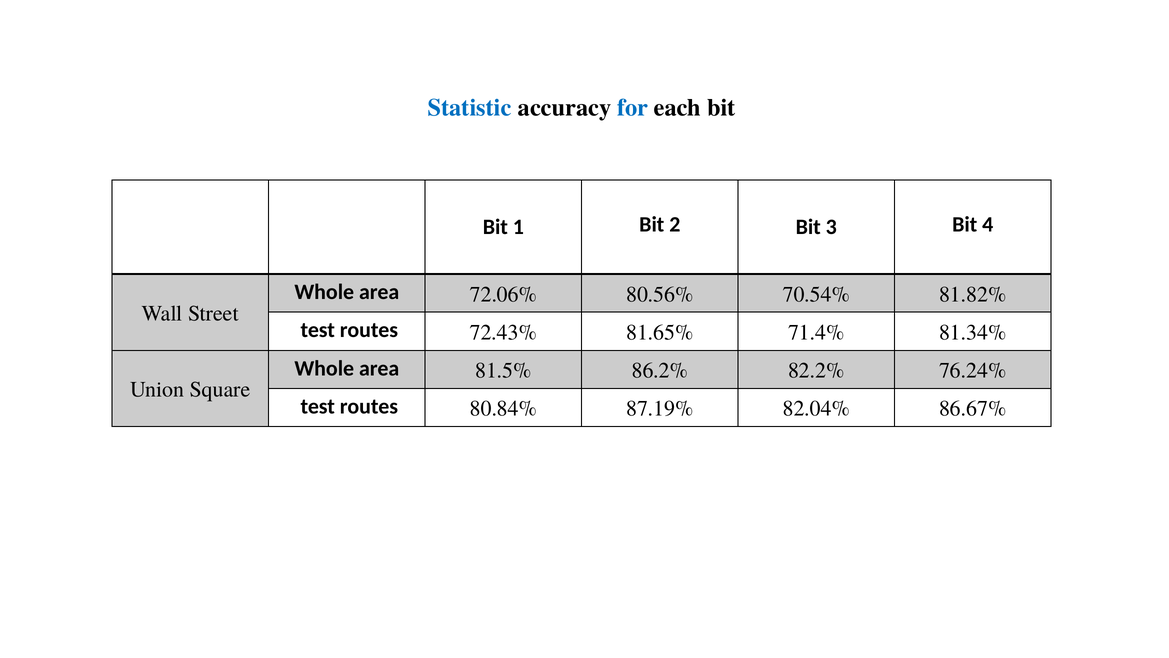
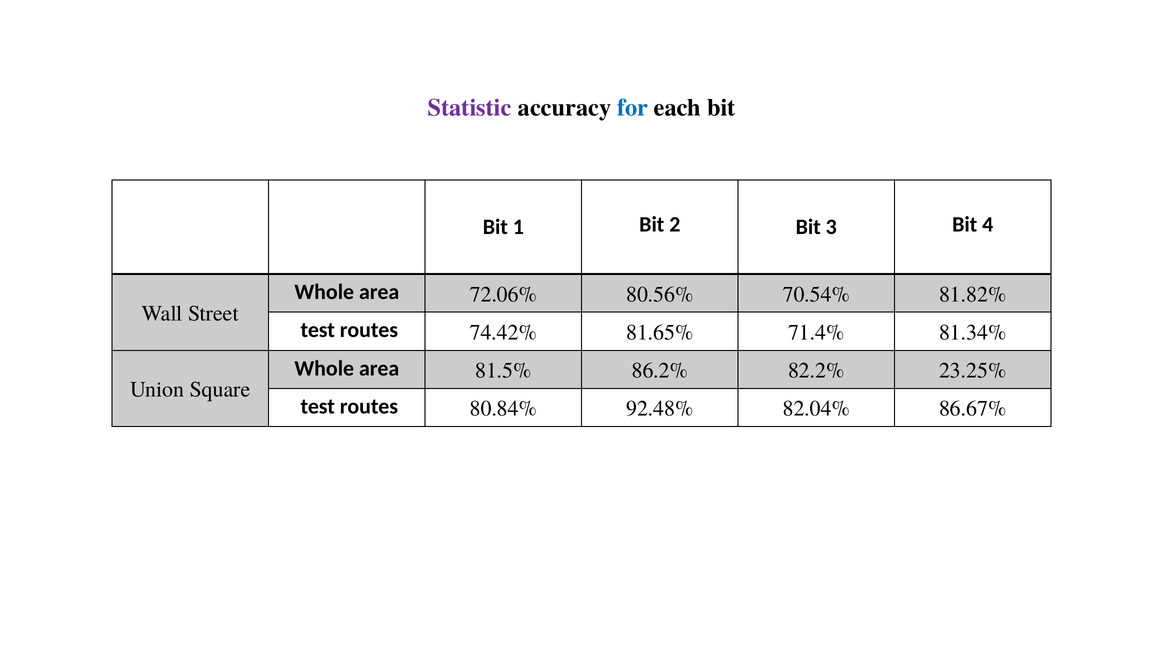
Statistic colour: blue -> purple (470, 108)
72.43%: 72.43% -> 74.42% (503, 332)
76.24%: 76.24% -> 23.25% (973, 370)
87.19%: 87.19% -> 92.48% (660, 408)
